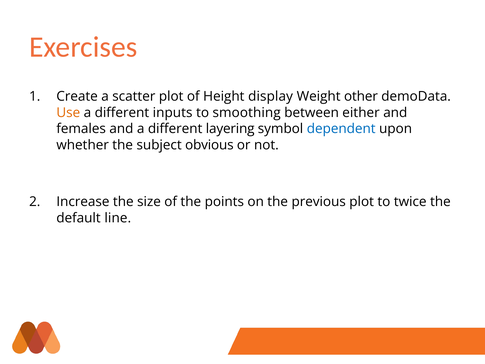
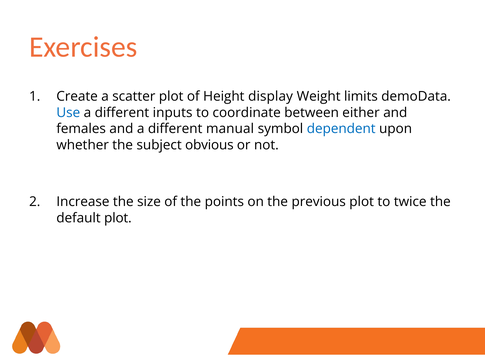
other: other -> limits (361, 96)
Use colour: orange -> blue (68, 113)
smoothing: smoothing -> coordinate (247, 113)
layering: layering -> manual (230, 129)
default line: line -> plot (118, 218)
